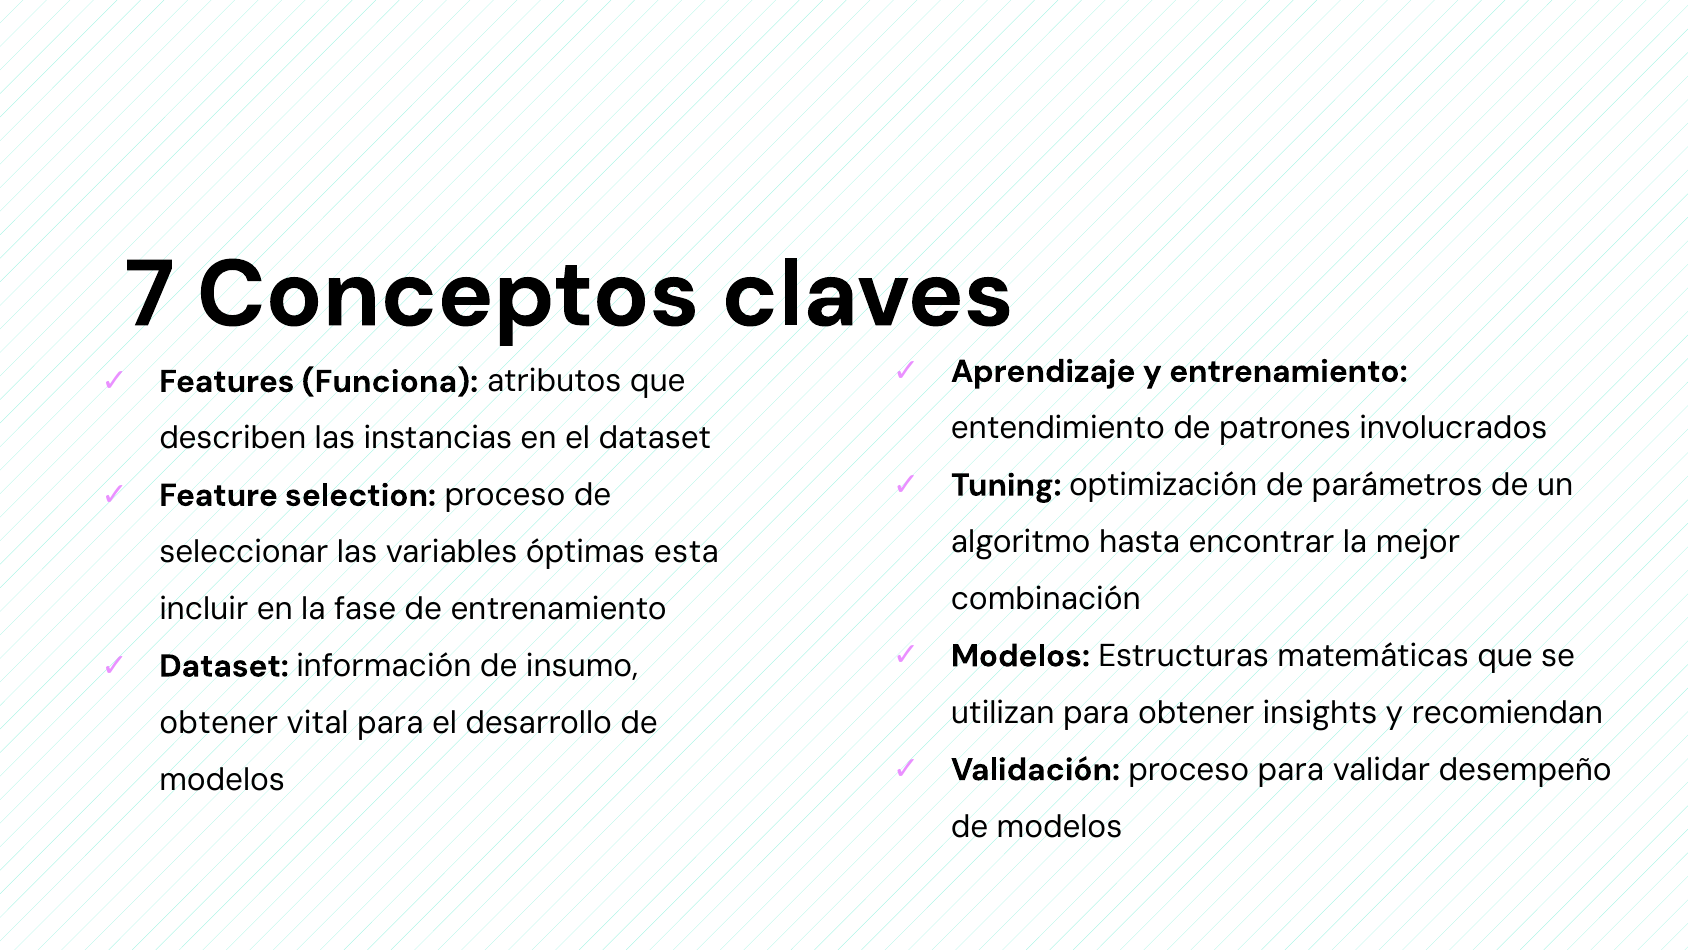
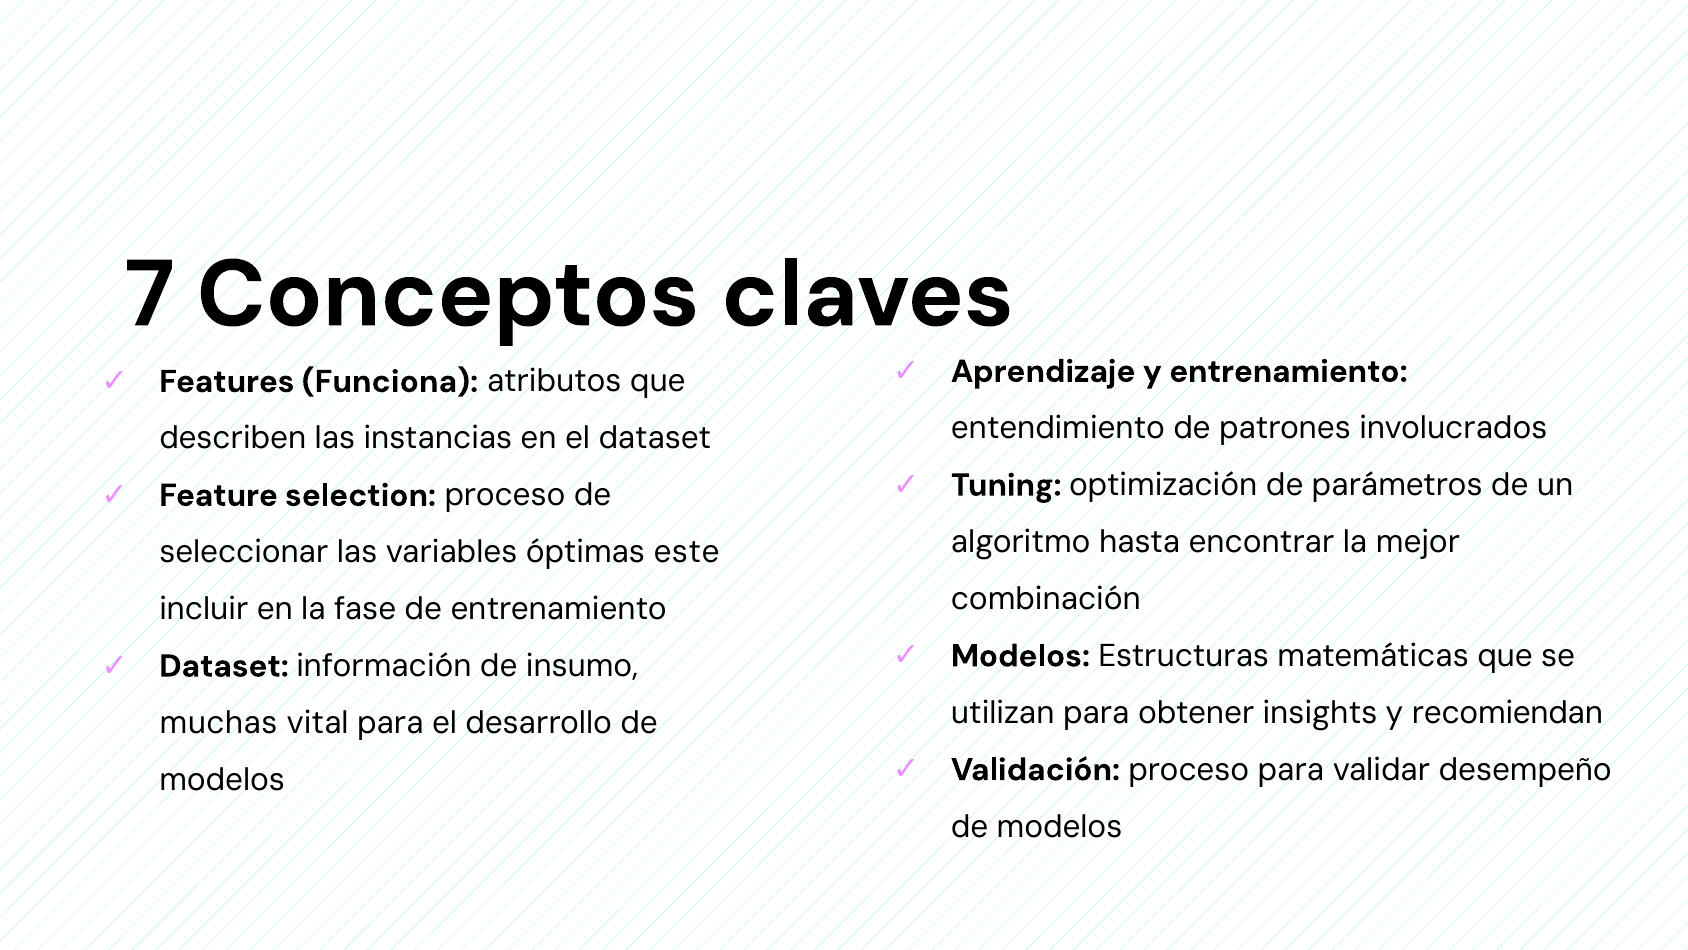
esta: esta -> este (687, 552)
obtener: obtener -> muchas (219, 723)
